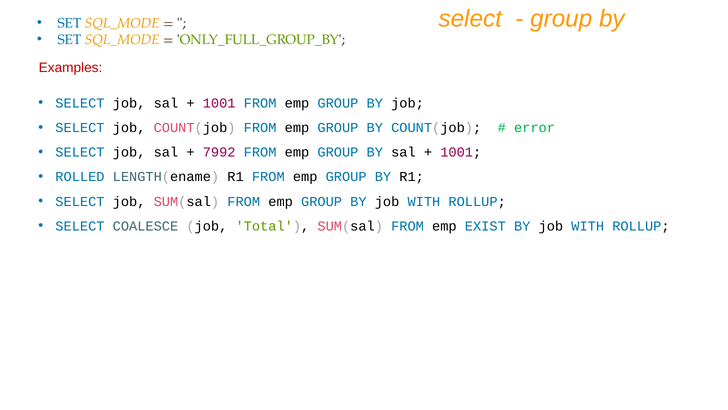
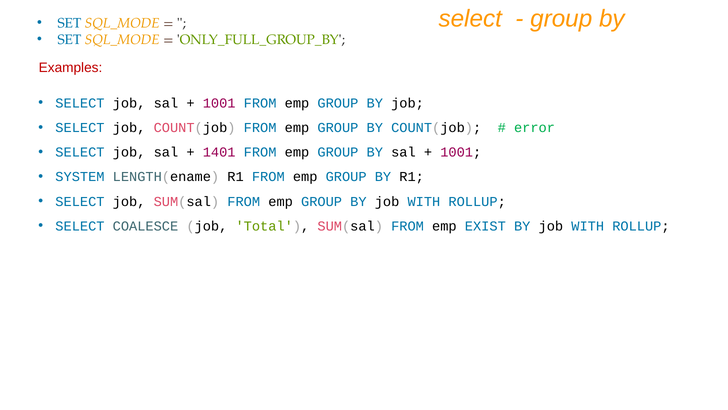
7992: 7992 -> 1401 (219, 152)
ROLLED: ROLLED -> SYSTEM (80, 177)
